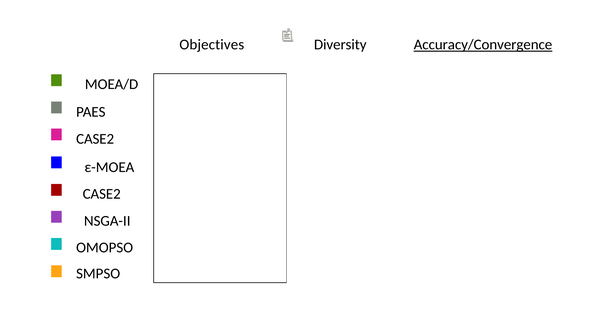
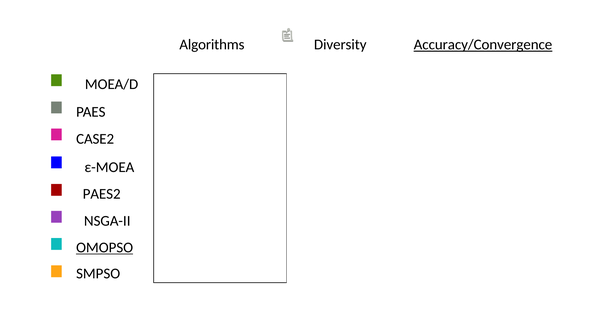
Objectives: Objectives -> Algorithms (212, 45)
CASE2: CASE2 -> PAES2 (102, 194)
OMOPSO underline: none -> present (105, 248)
